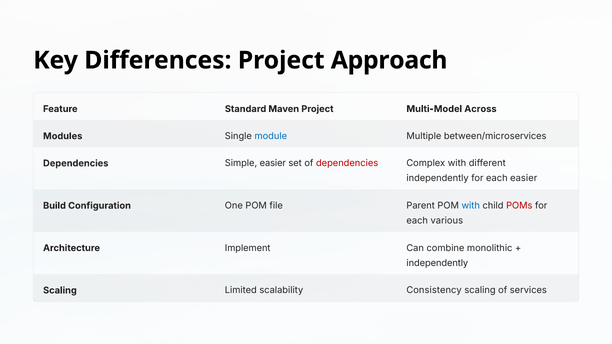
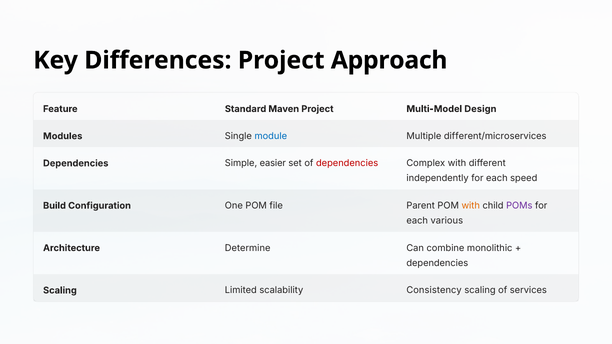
Across: Across -> Design (480, 109)
between/microservices: between/microservices -> different/microservices (495, 136)
each easier: easier -> speed (524, 179)
with colour: blue -> orange (471, 206)
POMs colour: red -> purple (519, 206)
Implement: Implement -> Determine (248, 248)
independently: independently -> dependencies (437, 263)
